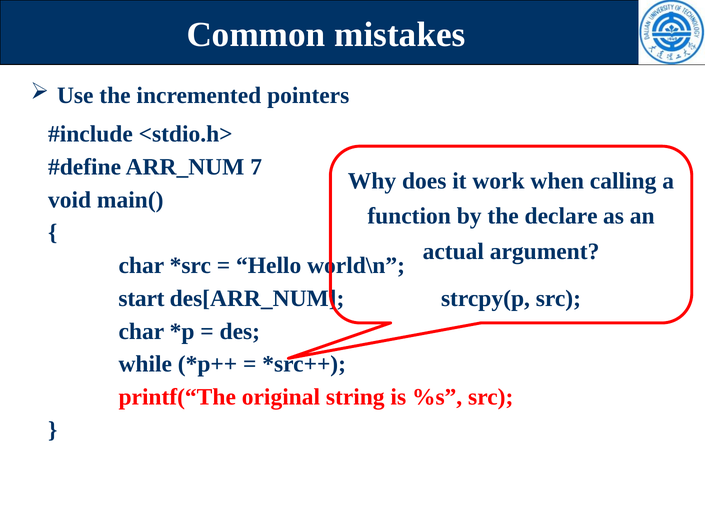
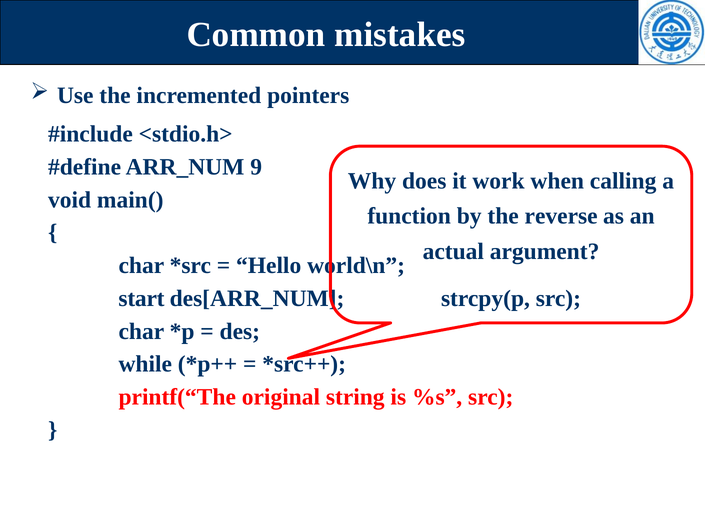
7: 7 -> 9 (256, 167)
declare: declare -> reverse (561, 217)
